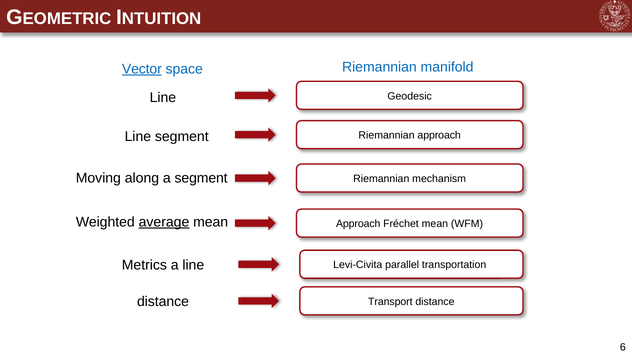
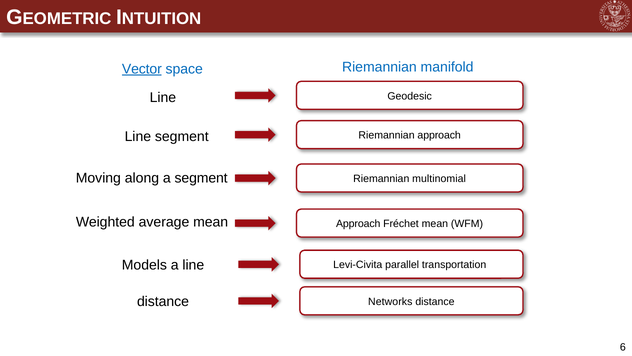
mechanism: mechanism -> multinomial (439, 178)
average underline: present -> none (164, 222)
Metrics: Metrics -> Models (144, 265)
Transport: Transport -> Networks (390, 301)
